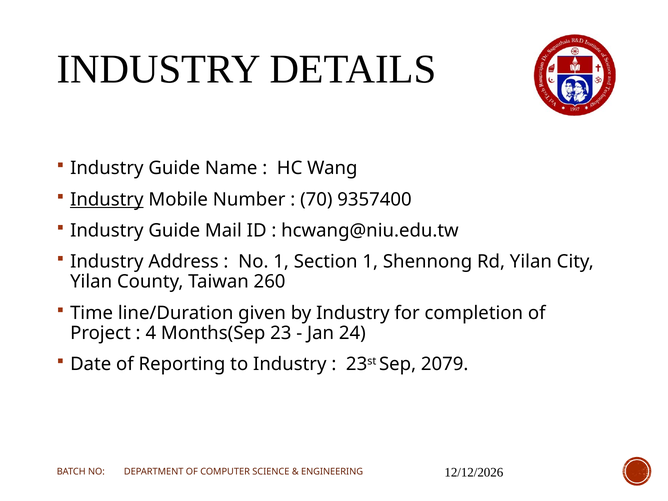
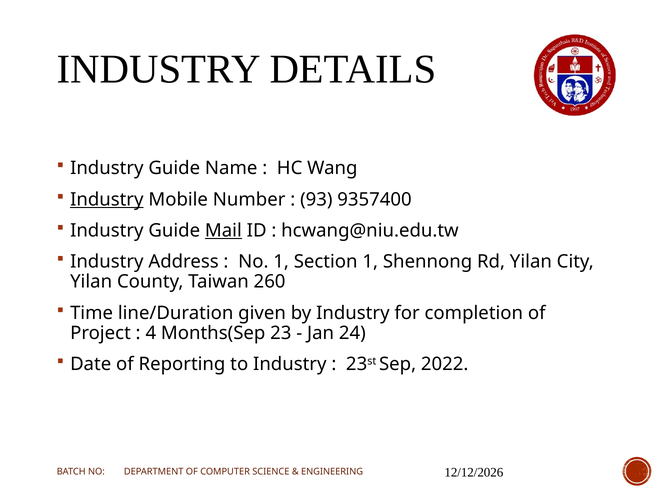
70: 70 -> 93 (316, 199)
Mail underline: none -> present (223, 231)
2079: 2079 -> 2022 (445, 364)
